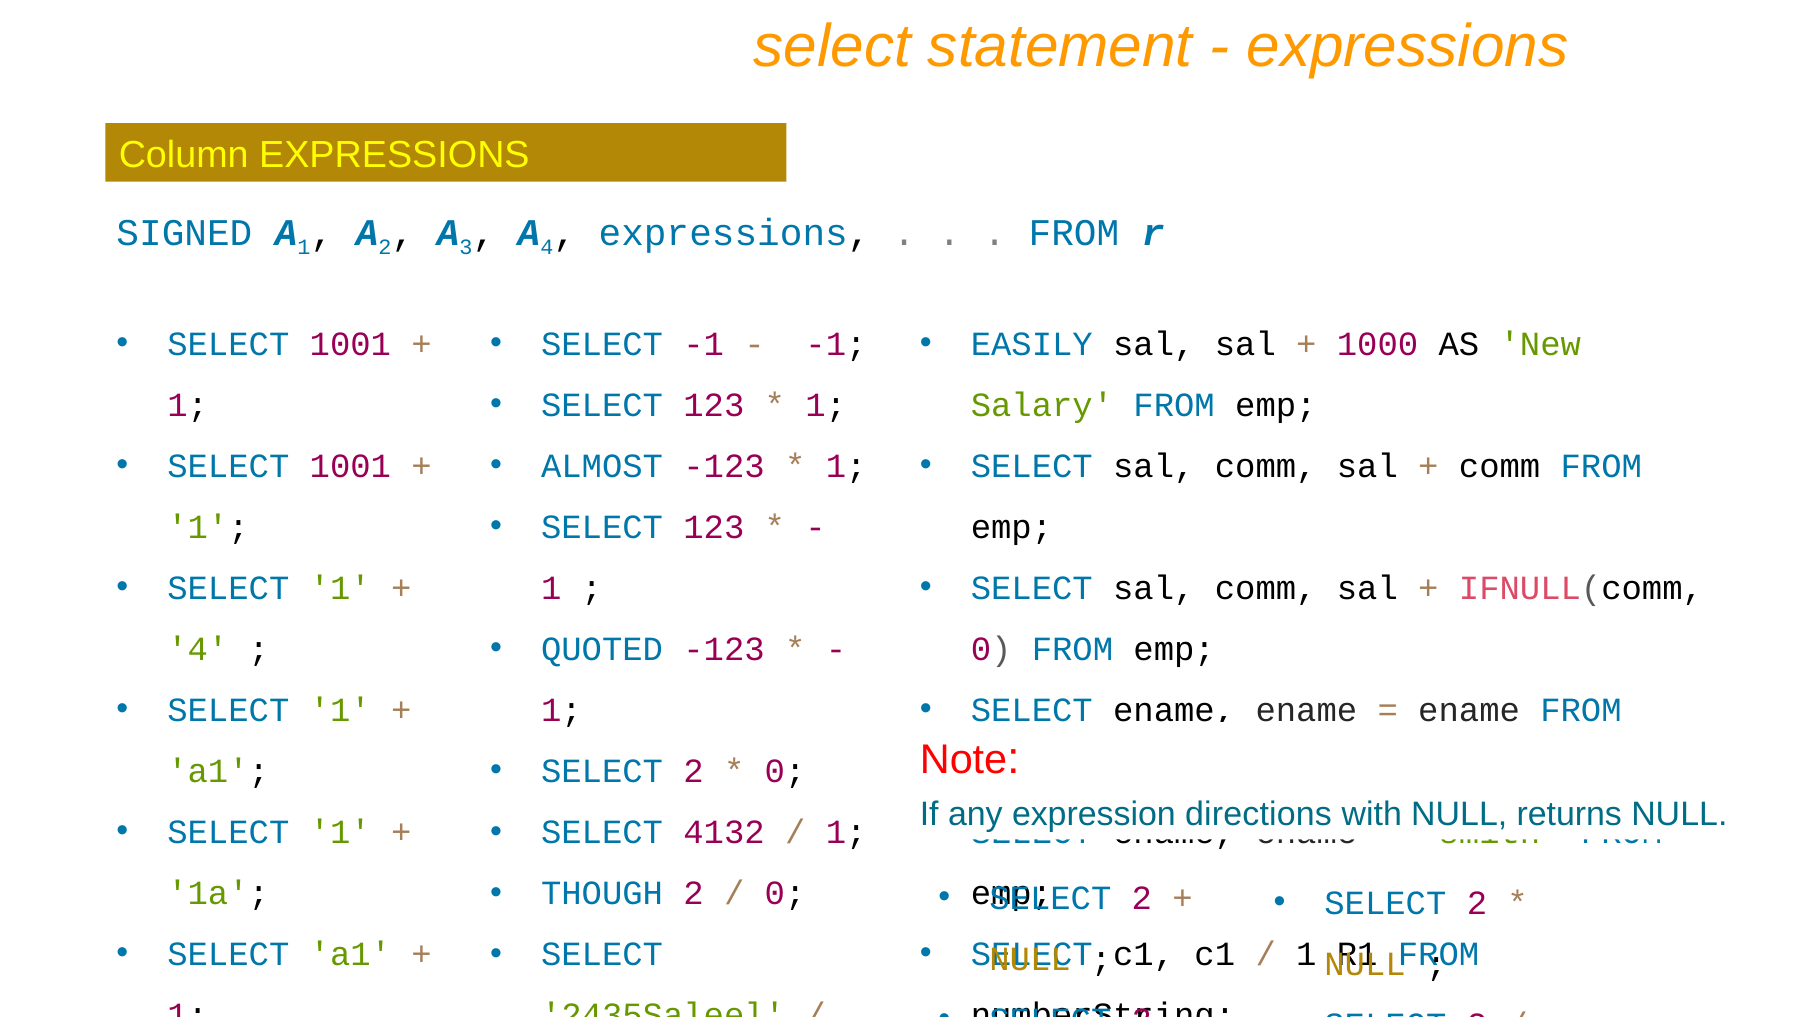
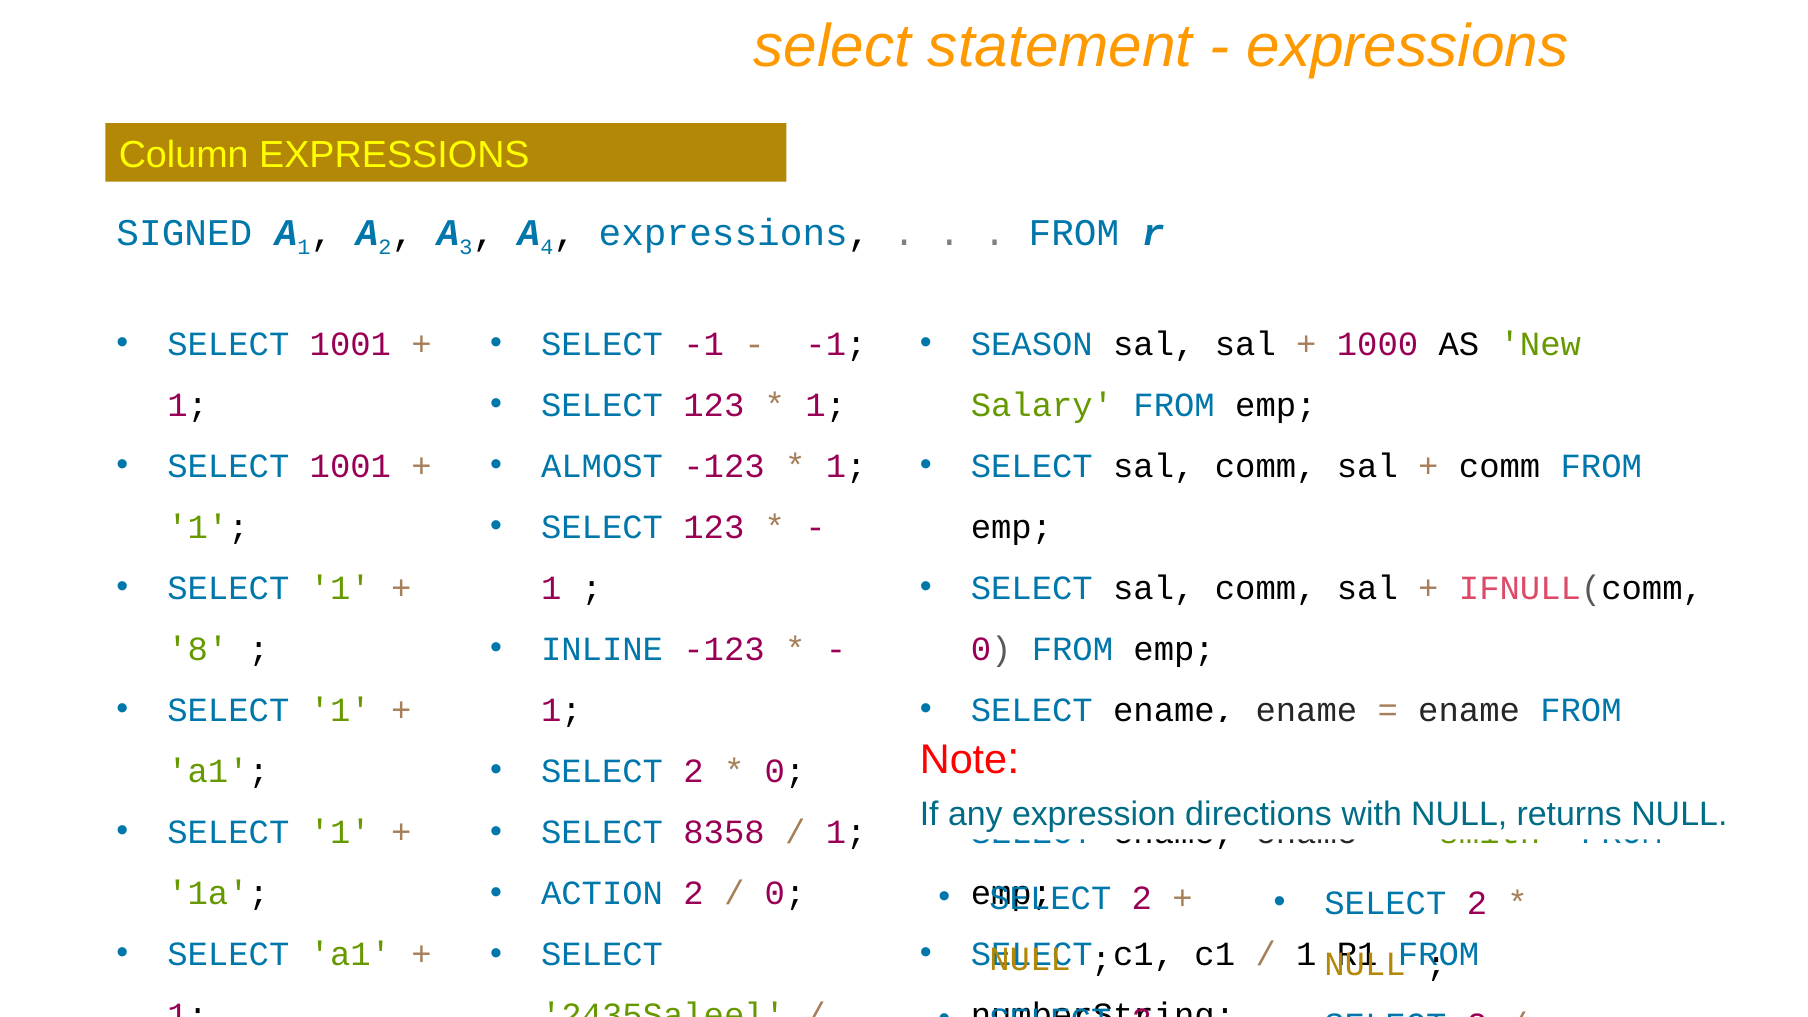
EASILY: EASILY -> SEASON (1032, 344)
QUOTED: QUOTED -> INLINE (602, 650)
4: 4 -> 8 (198, 650)
4132: 4132 -> 8358 (724, 833)
THOUGH: THOUGH -> ACTION (602, 894)
